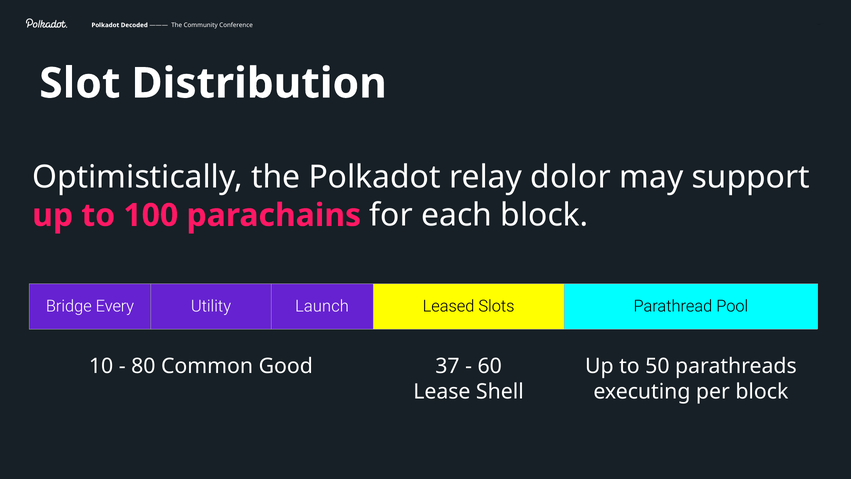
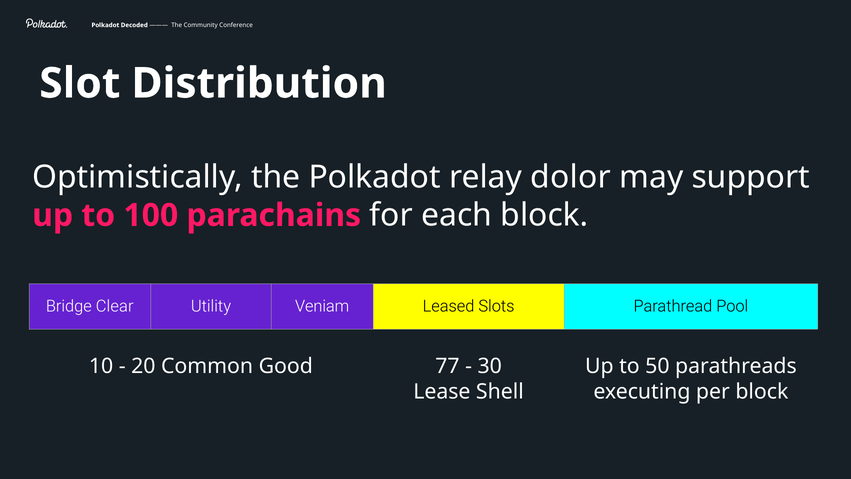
Every: Every -> Clear (115, 306)
Launch: Launch -> Veniam (322, 306)
80: 80 -> 20 (143, 366)
37: 37 -> 77 (447, 366)
60: 60 -> 30 (490, 366)
